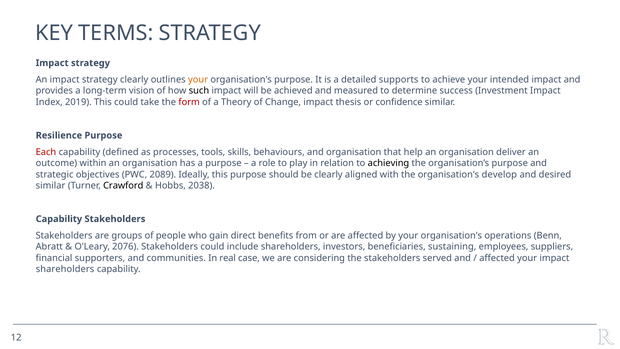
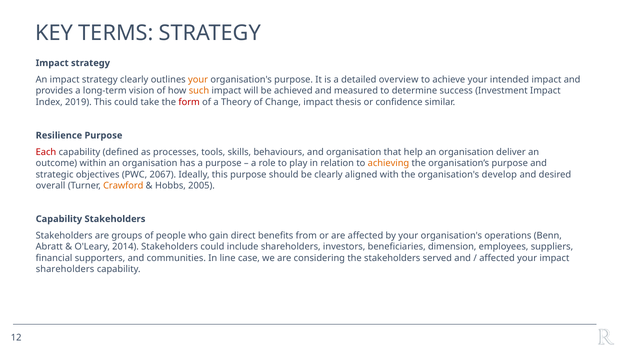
supports: supports -> overview (399, 80)
such colour: black -> orange (199, 91)
achieving colour: black -> orange (388, 163)
2089: 2089 -> 2067 (163, 174)
similar: similar -> overall (51, 185)
Crawford colour: black -> orange (123, 185)
2038: 2038 -> 2005 (202, 185)
2076: 2076 -> 2014 (126, 247)
sustaining: sustaining -> dimension (452, 247)
real: real -> line (228, 258)
